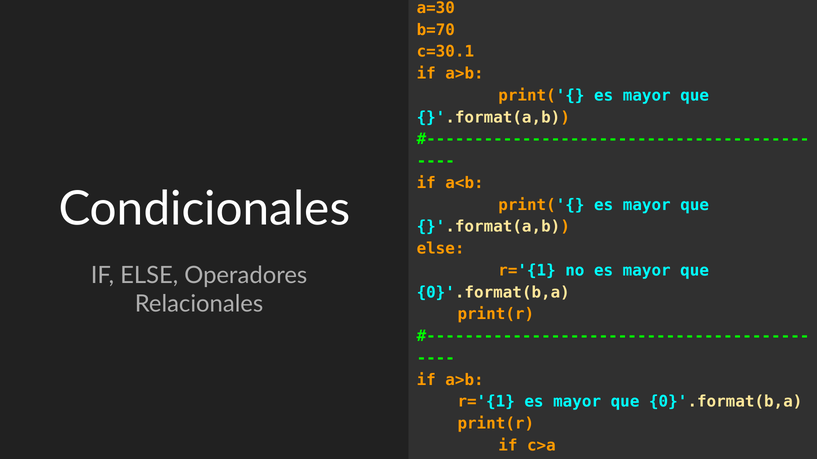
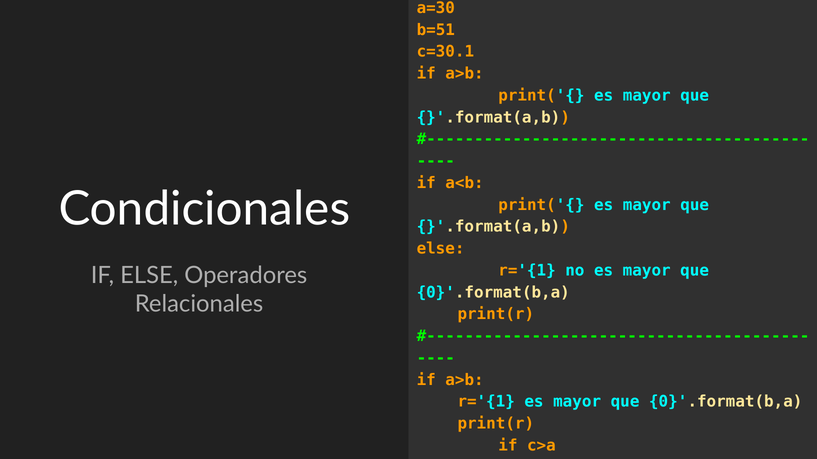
b=70: b=70 -> b=51 (436, 30)
